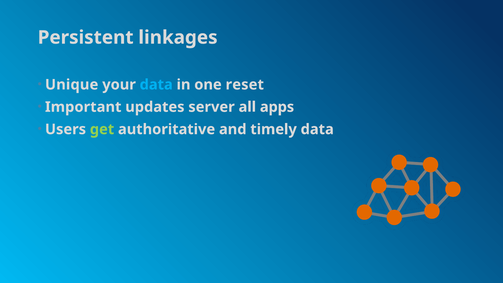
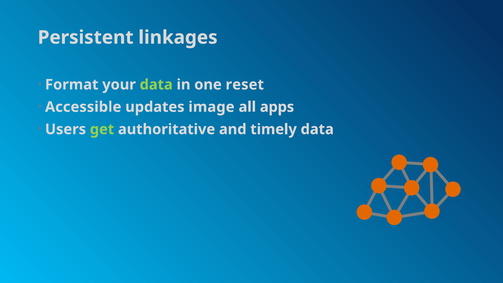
Unique: Unique -> Format (72, 85)
data colour: light blue -> light green (156, 85)
Important: Important -> Accessible (83, 107)
server: server -> image (211, 107)
